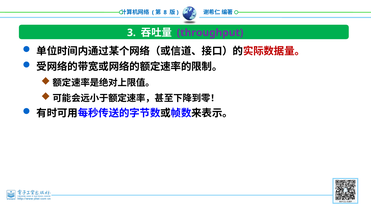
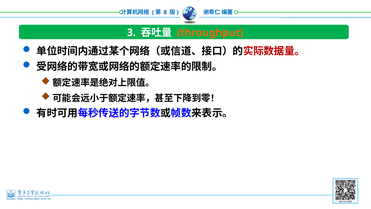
throughput colour: purple -> orange (210, 33)
